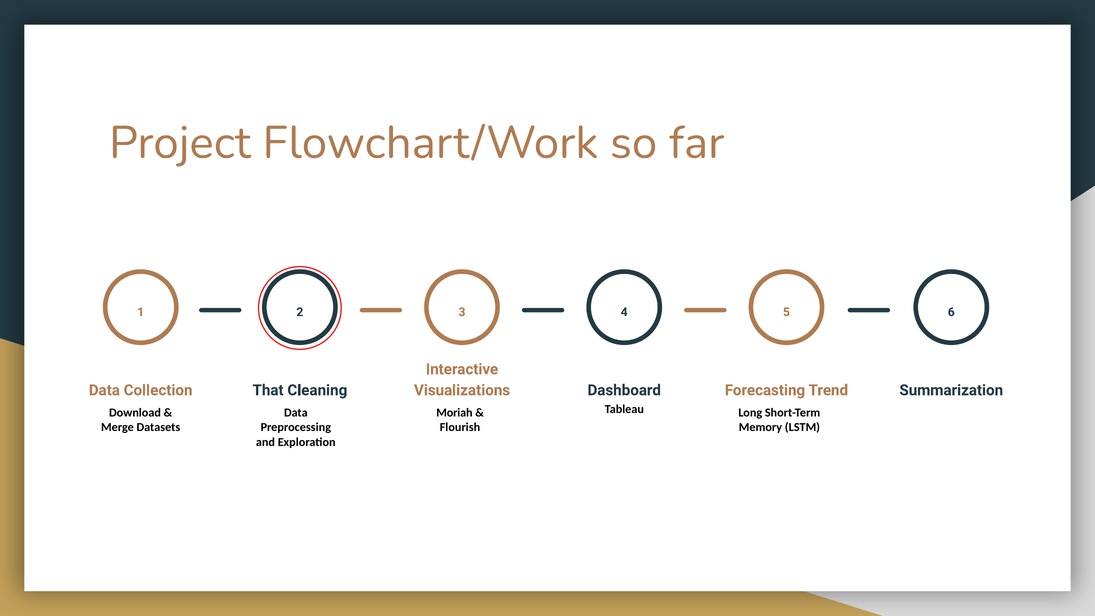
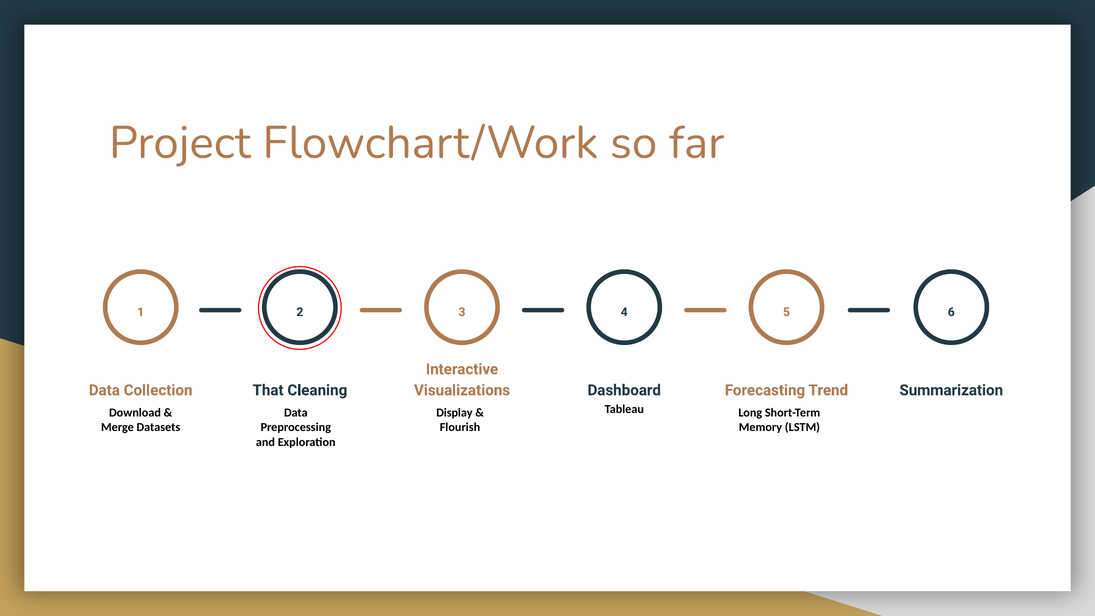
Moriah: Moriah -> Display (454, 413)
